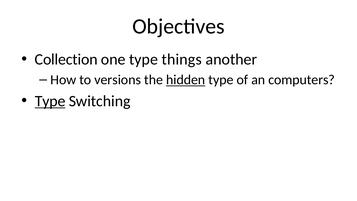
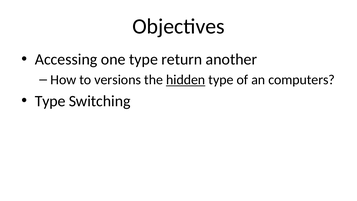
Collection: Collection -> Accessing (66, 59)
things: things -> return (182, 59)
Type underline: present -> none (50, 101)
